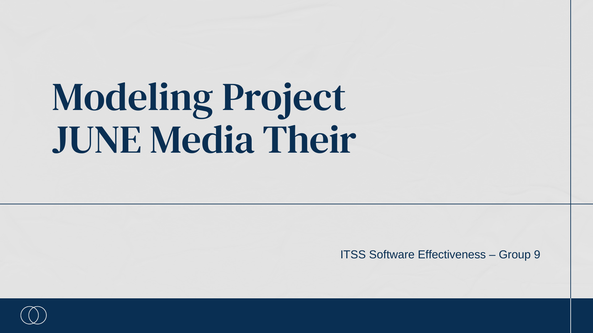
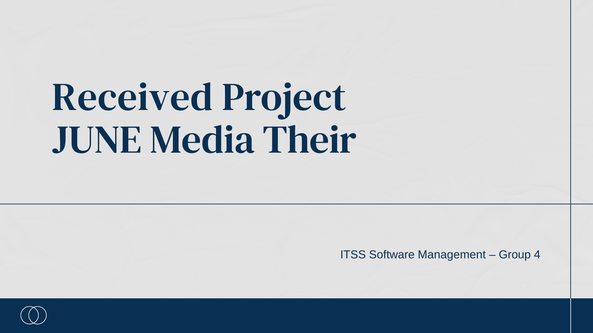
Modeling: Modeling -> Received (133, 97)
Effectiveness: Effectiveness -> Management (452, 255)
9: 9 -> 4 (537, 255)
